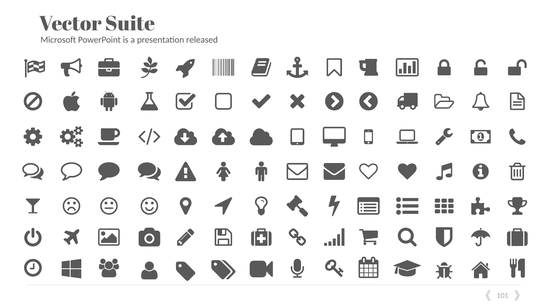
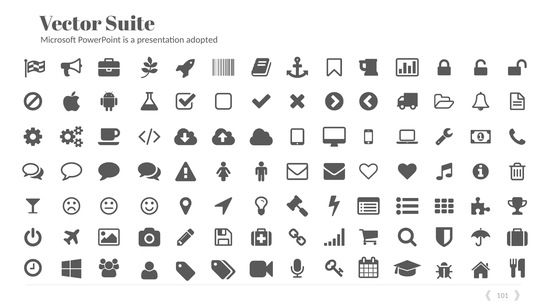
released: released -> adopted (202, 40)
